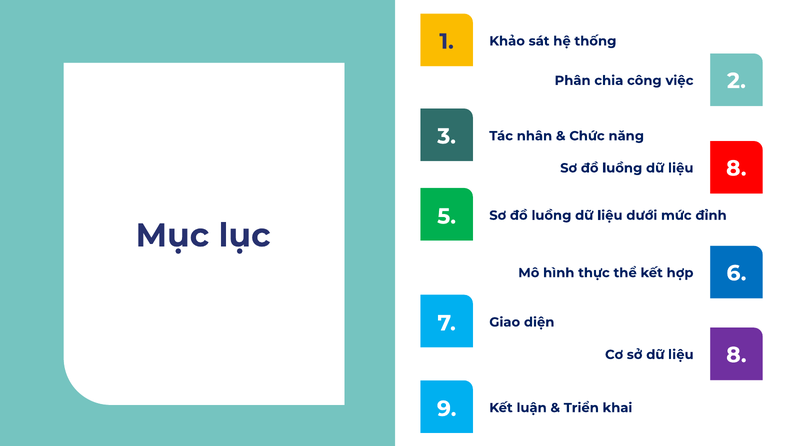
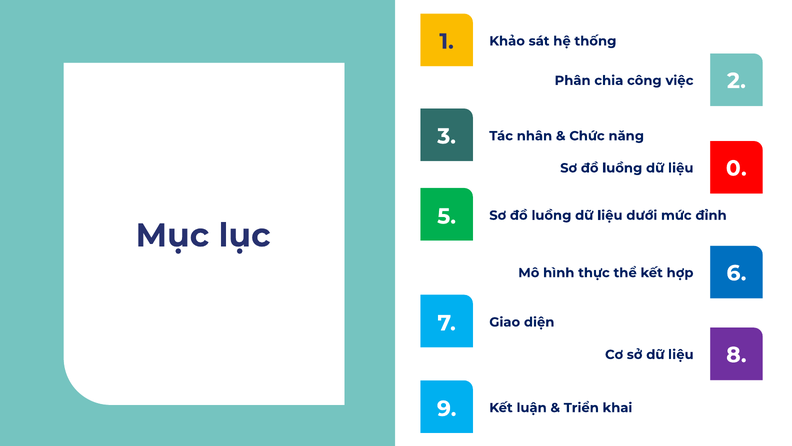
luồng dữ liệu 8: 8 -> 0 (736, 168)
